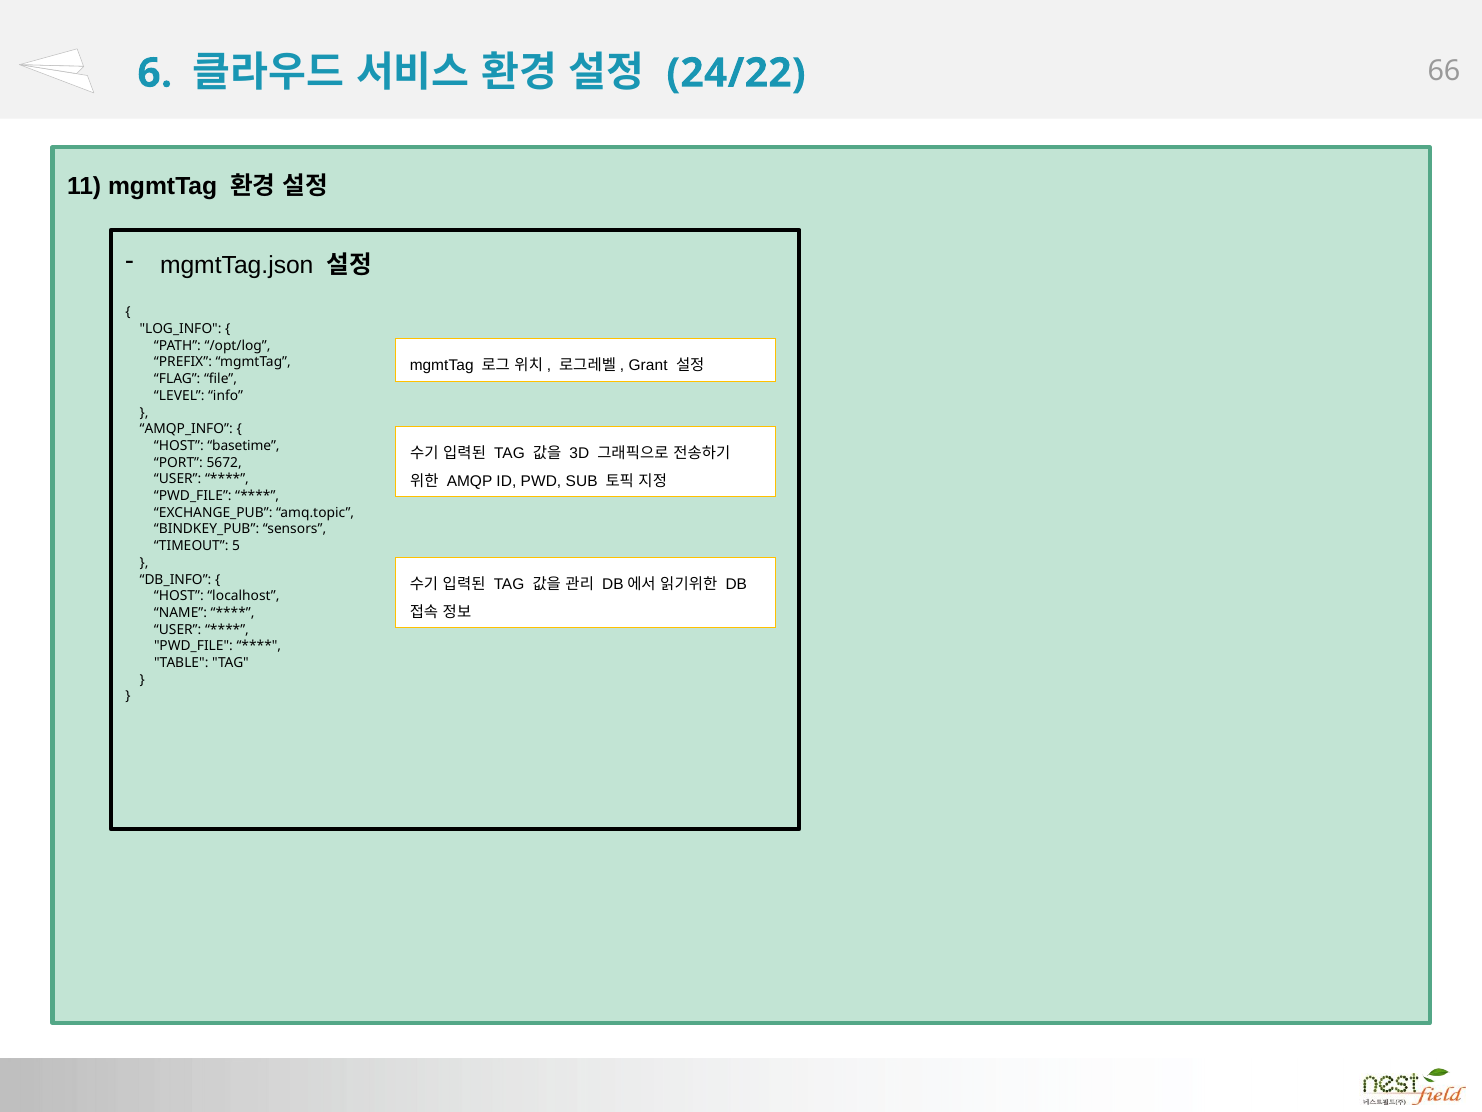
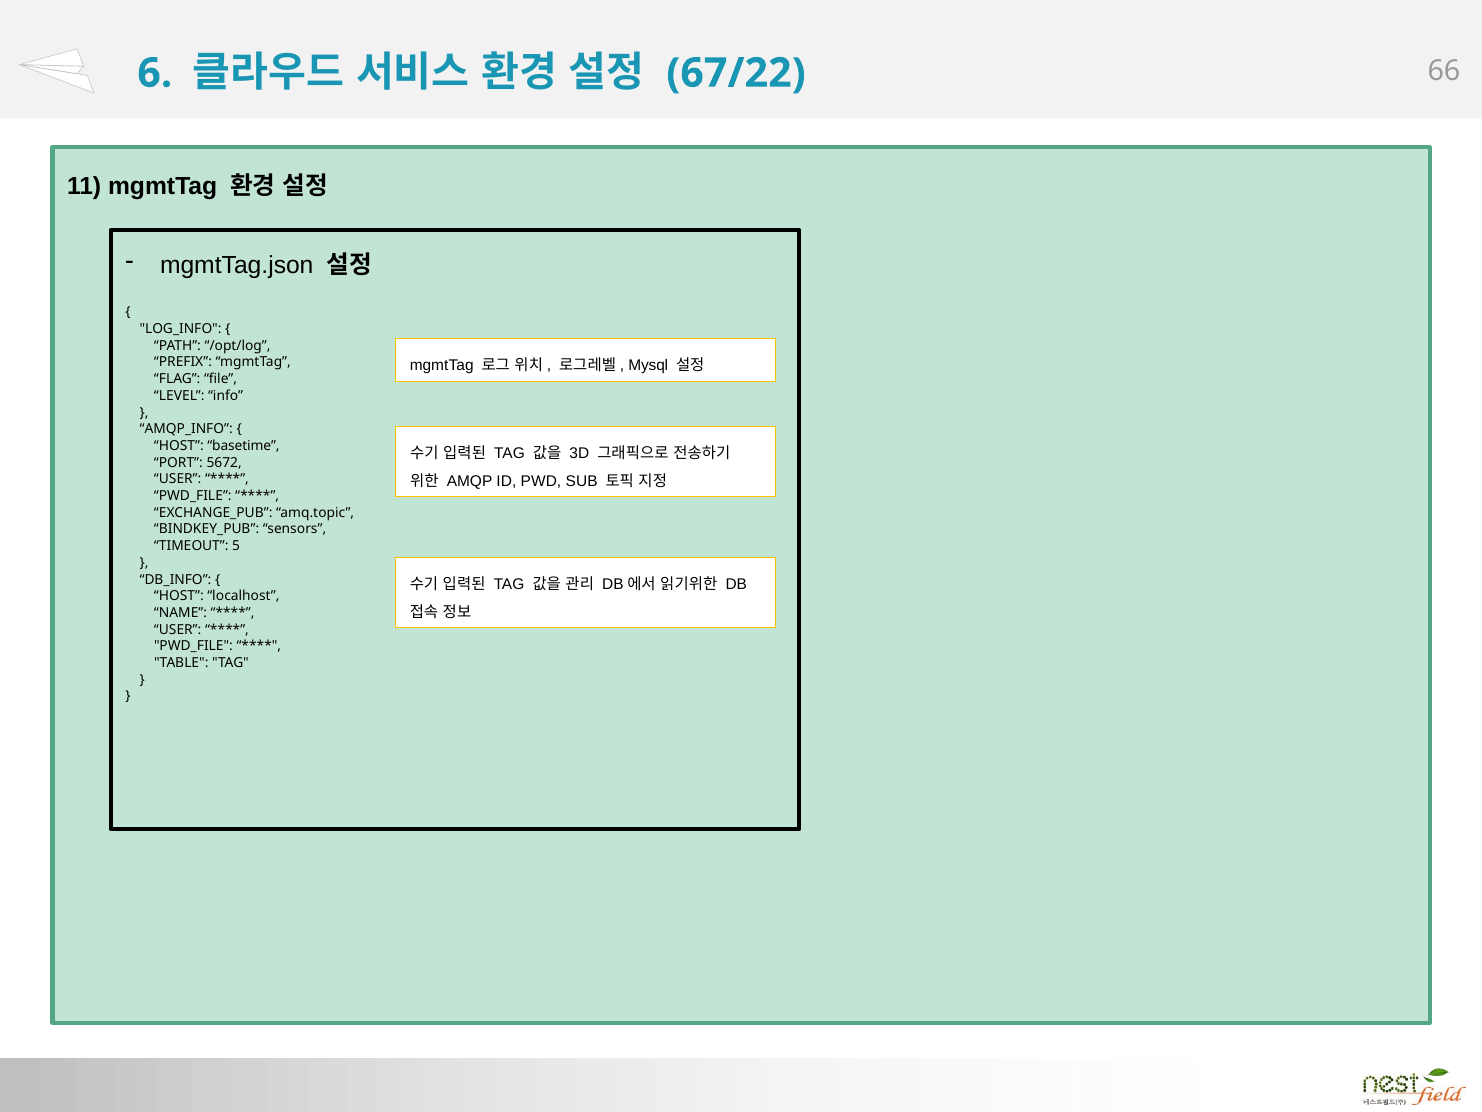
24/22: 24/22 -> 67/22 (736, 73)
Grant: Grant -> Mysql (648, 366)
